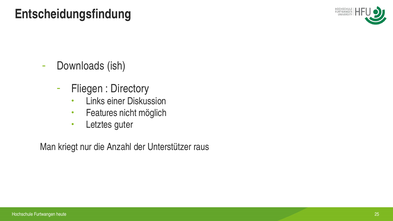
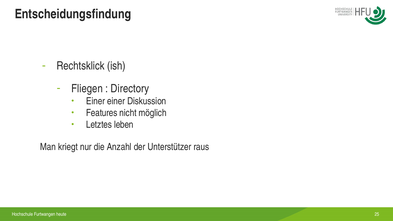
Downloads: Downloads -> Rechtsklick (81, 66)
Links: Links -> Einer (96, 101)
guter: guter -> leben (124, 125)
